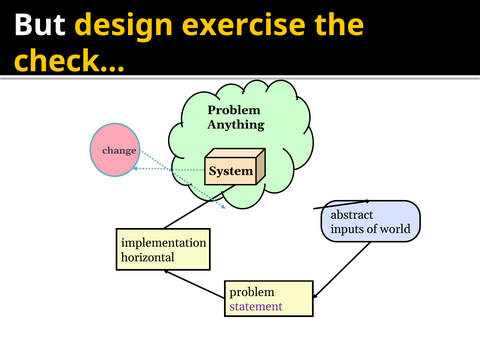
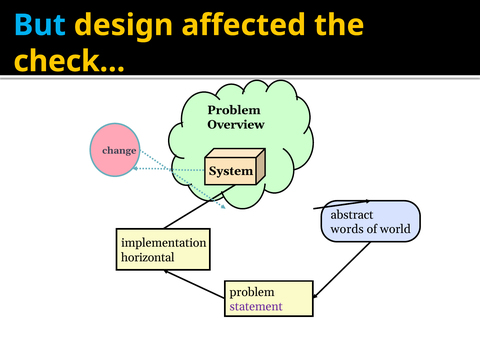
But colour: white -> light blue (40, 25)
exercise: exercise -> affected (244, 25)
Anything: Anything -> Overview (236, 125)
inputs: inputs -> words (347, 229)
